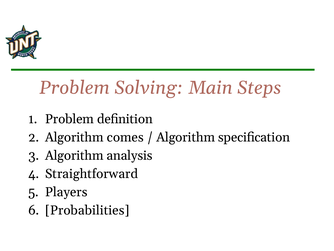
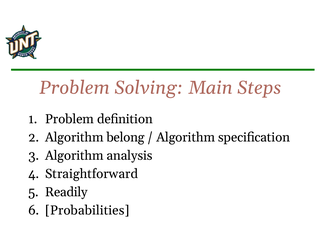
comes: comes -> belong (125, 137)
Players: Players -> Readily (66, 192)
